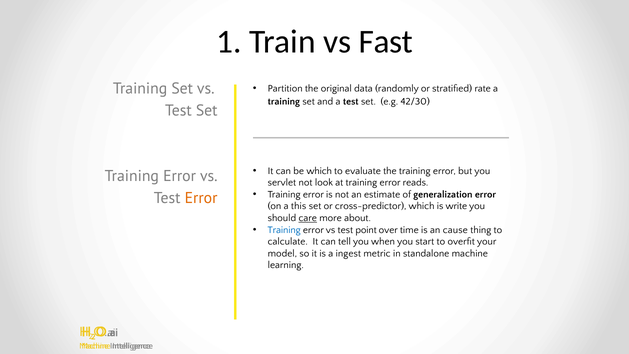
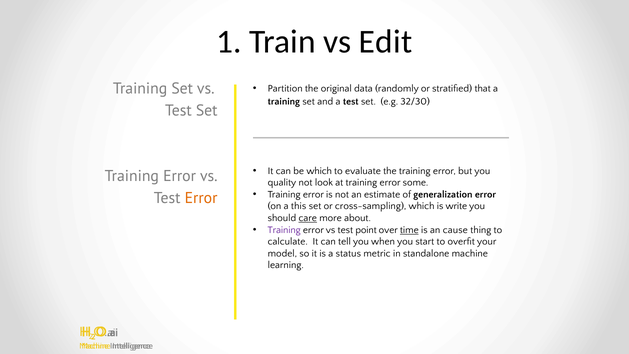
Fast: Fast -> Edit (386, 41)
rate: rate -> that (483, 88)
42/30: 42/30 -> 32/30 (415, 101)
servlet: servlet -> quality (282, 183)
reads: reads -> some (416, 183)
cross-predictor: cross-predictor -> cross-sampling (371, 206)
Training colour: blue -> purple (284, 230)
time underline: none -> present (409, 230)
ingest: ingest -> status (348, 253)
